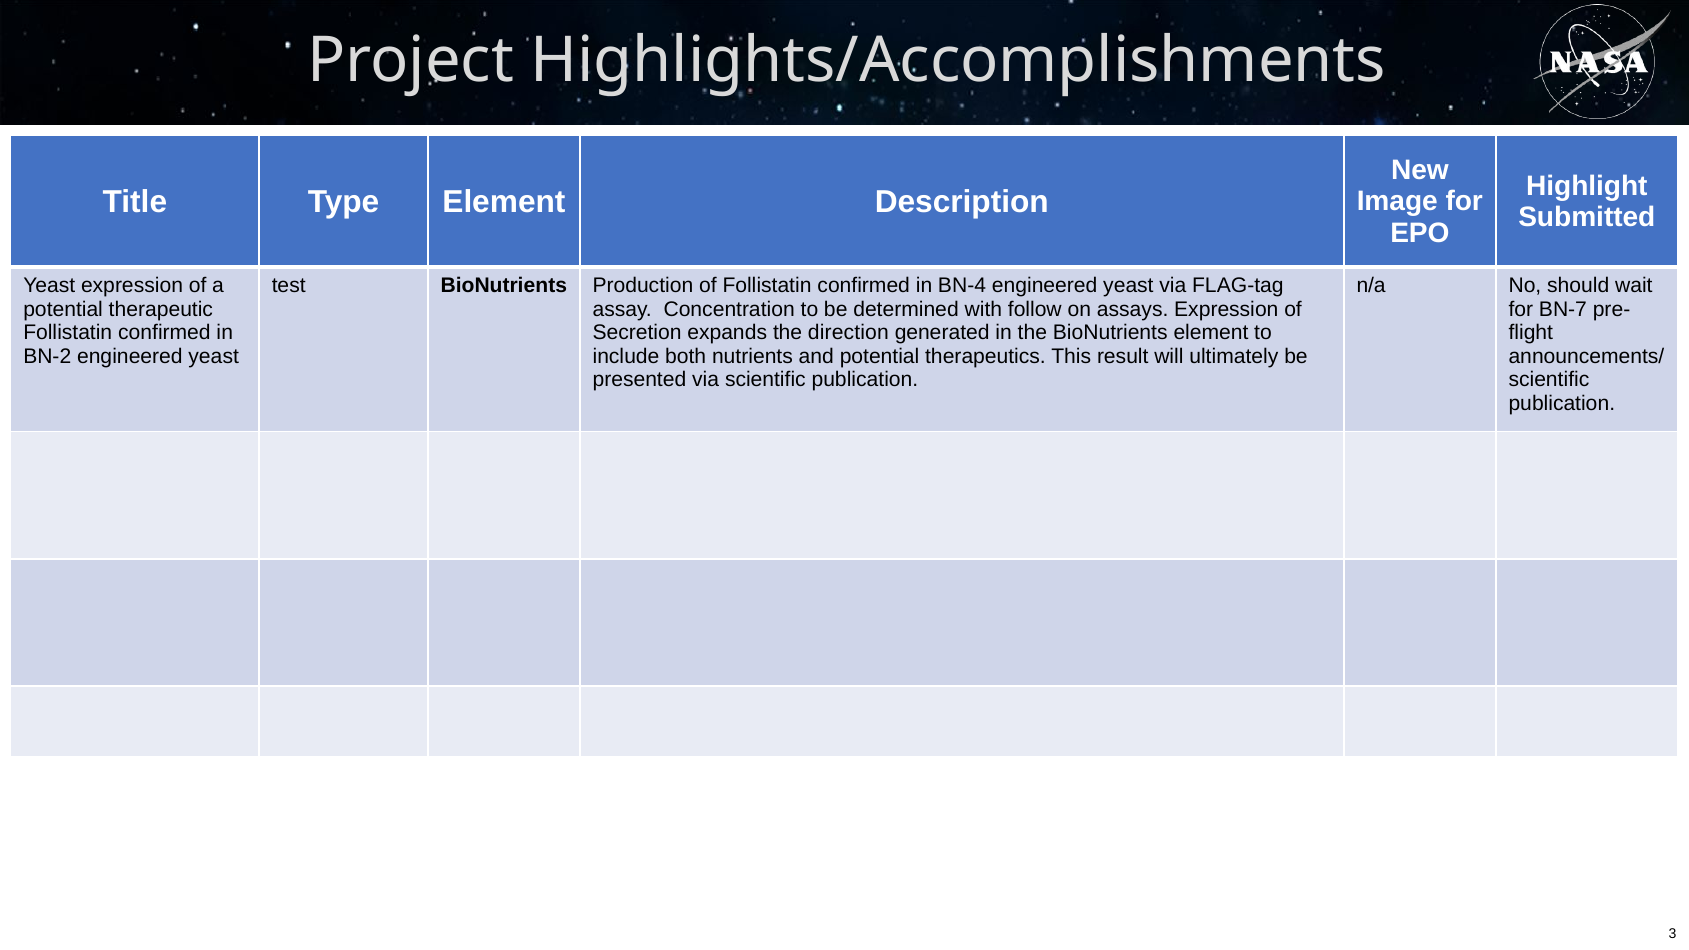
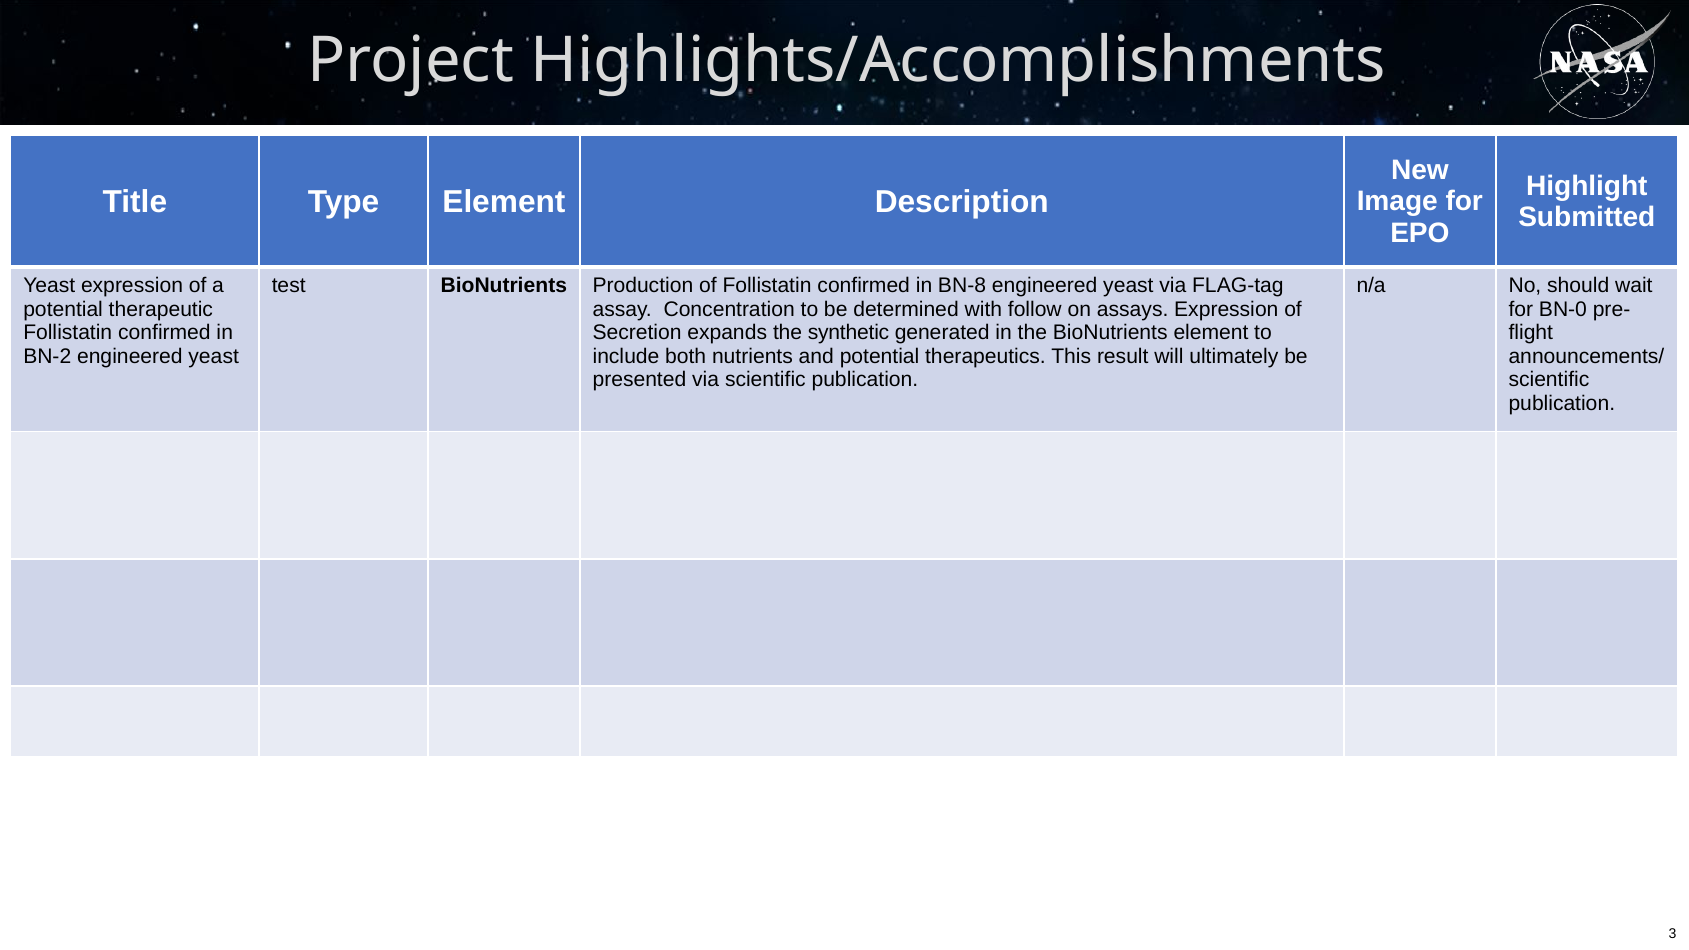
BN-4: BN-4 -> BN-8 (962, 285)
BN-7: BN-7 -> BN-0 (1563, 309)
direction: direction -> synthetic (849, 333)
